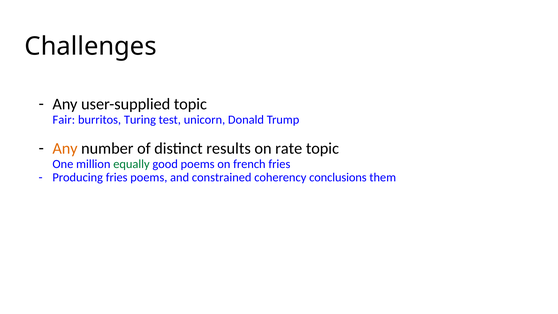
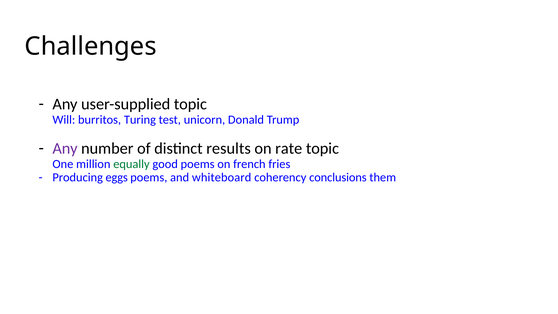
Fair: Fair -> Will (64, 120)
Any colour: orange -> purple (65, 149)
Producing fries: fries -> eggs (117, 177)
constrained: constrained -> whiteboard (222, 177)
